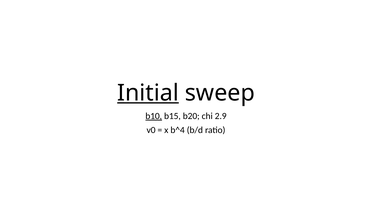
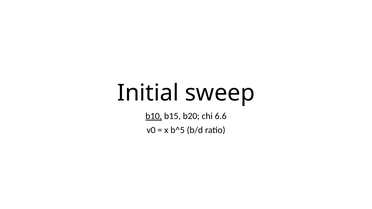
Initial underline: present -> none (148, 93)
2.9: 2.9 -> 6.6 (221, 116)
b^4: b^4 -> b^5 (178, 130)
